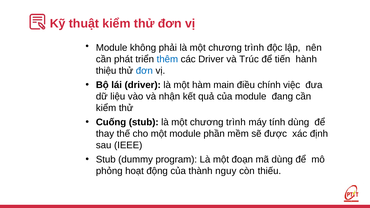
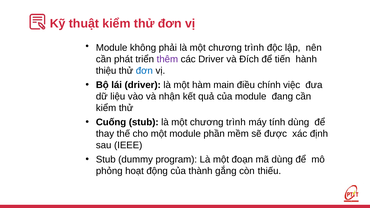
thêm colour: blue -> purple (167, 59)
Trúc: Trúc -> Đích (249, 59)
nguy: nguy -> gắng (226, 171)
